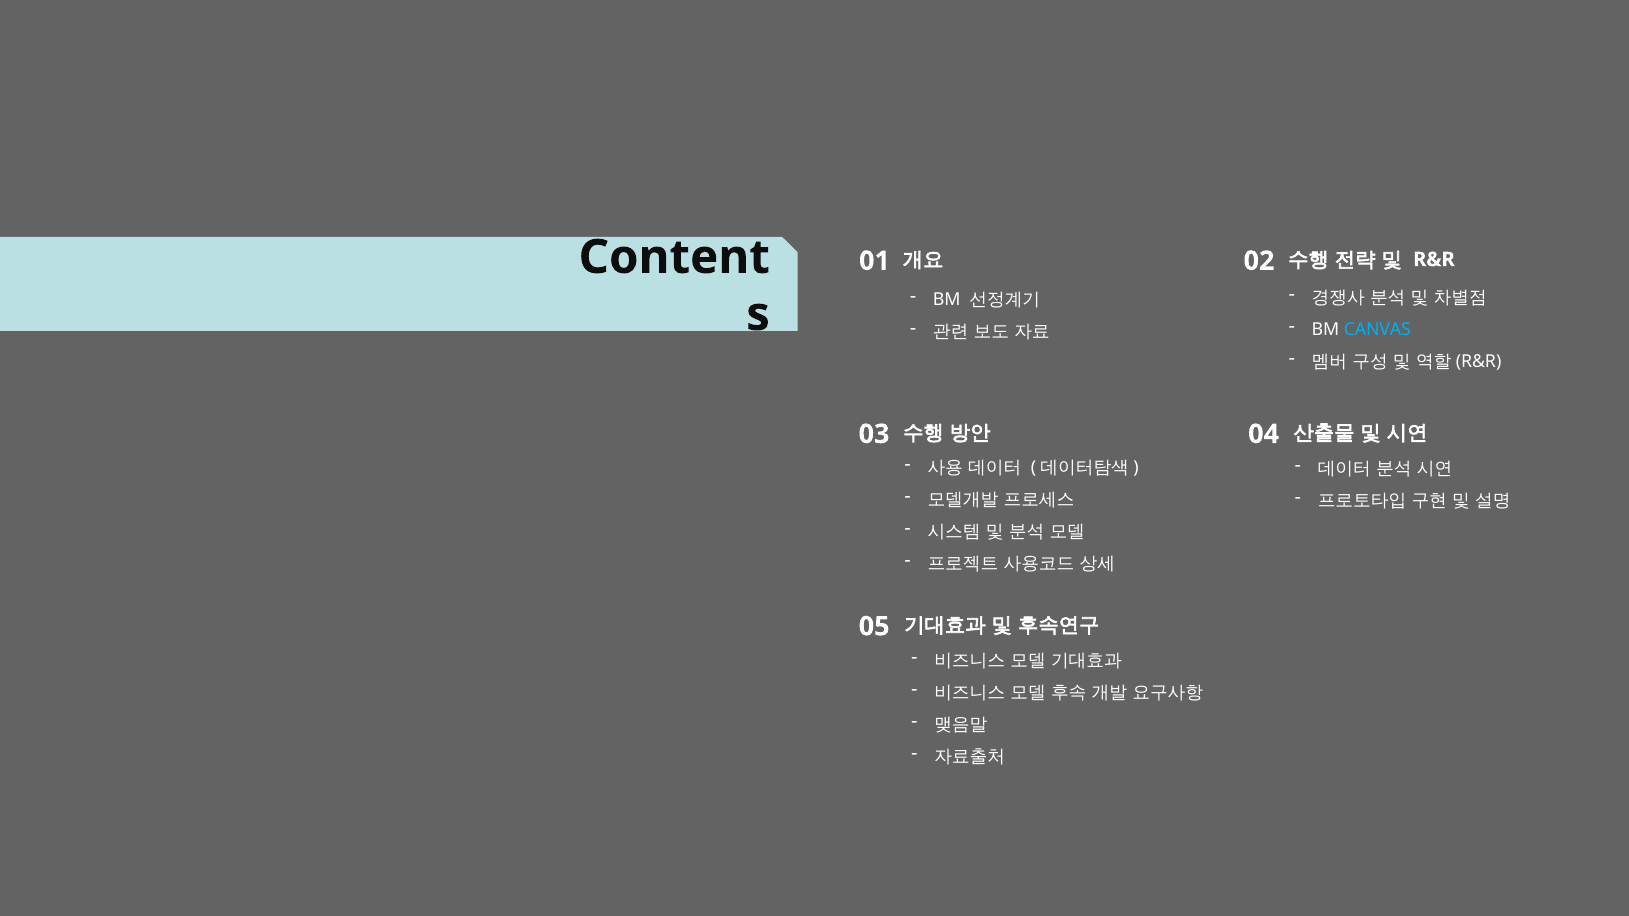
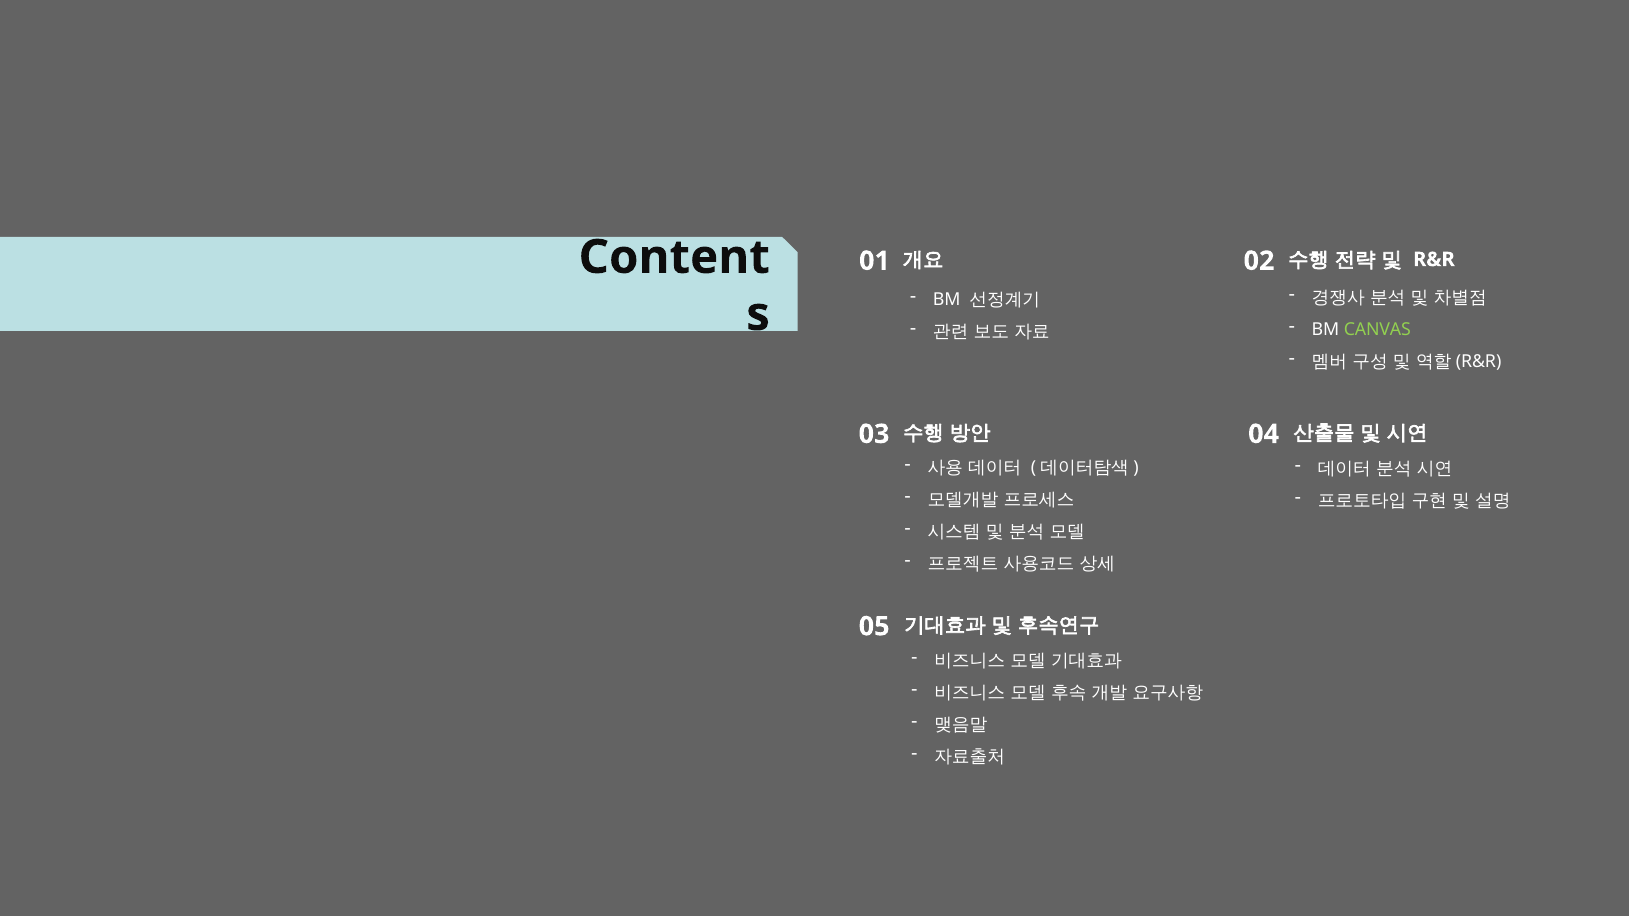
CANVAS colour: light blue -> light green (1377, 330)
